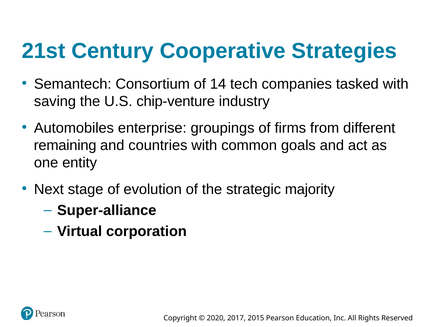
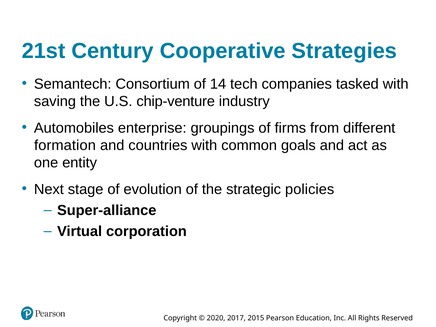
remaining: remaining -> formation (65, 145)
majority: majority -> policies (310, 189)
